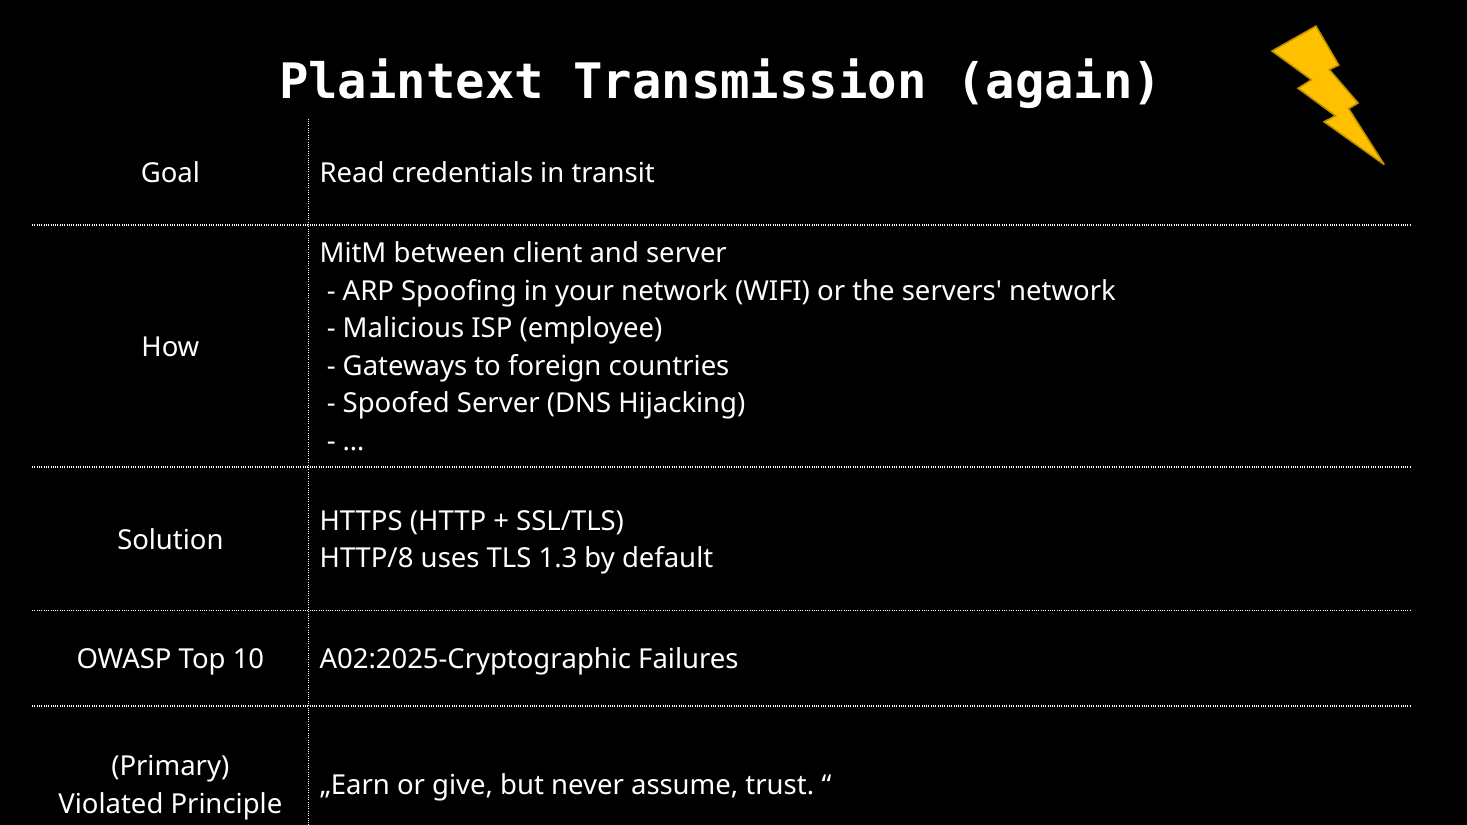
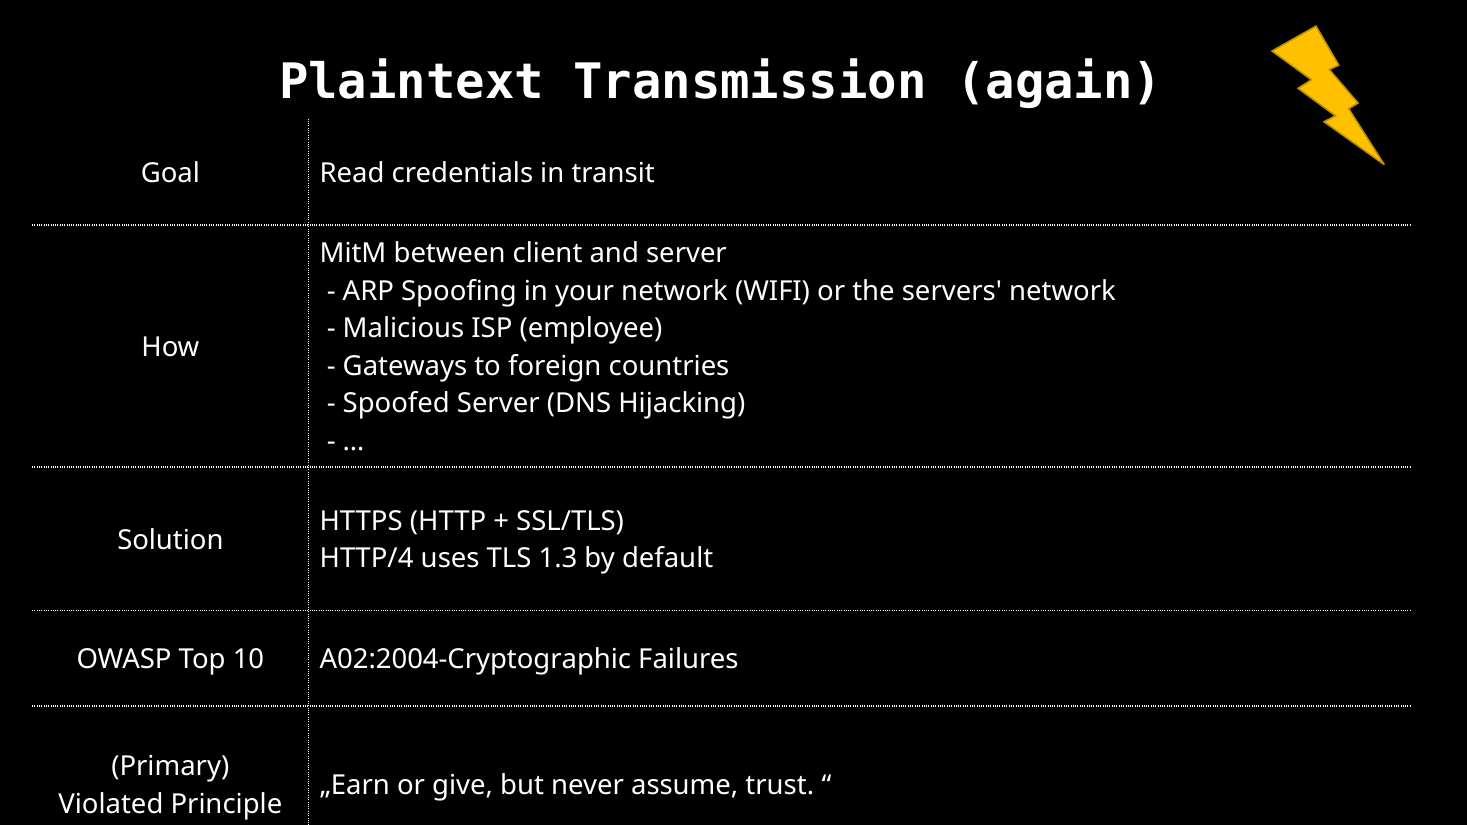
HTTP/8: HTTP/8 -> HTTP/4 (367, 559)
A02:2025-Cryptographic: A02:2025-Cryptographic -> A02:2004-Cryptographic (475, 660)
